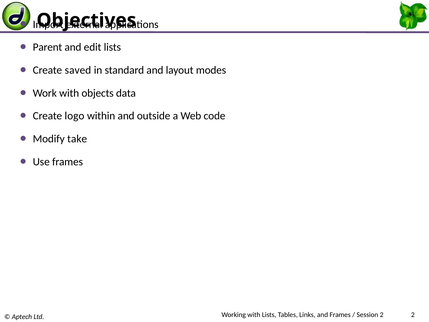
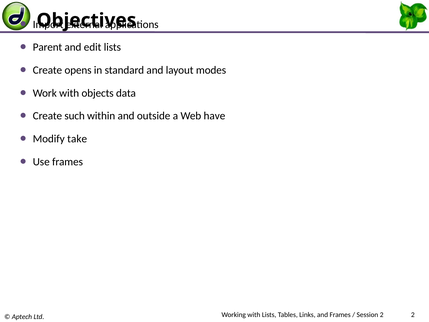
saved: saved -> opens (78, 70)
logo: logo -> such (75, 116)
code: code -> have (214, 116)
